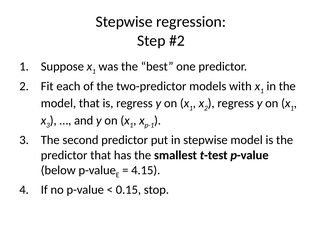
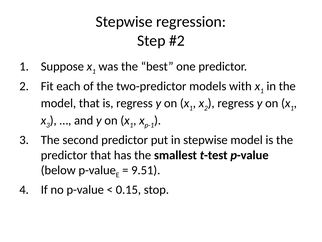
4.15: 4.15 -> 9.51 (146, 170)
